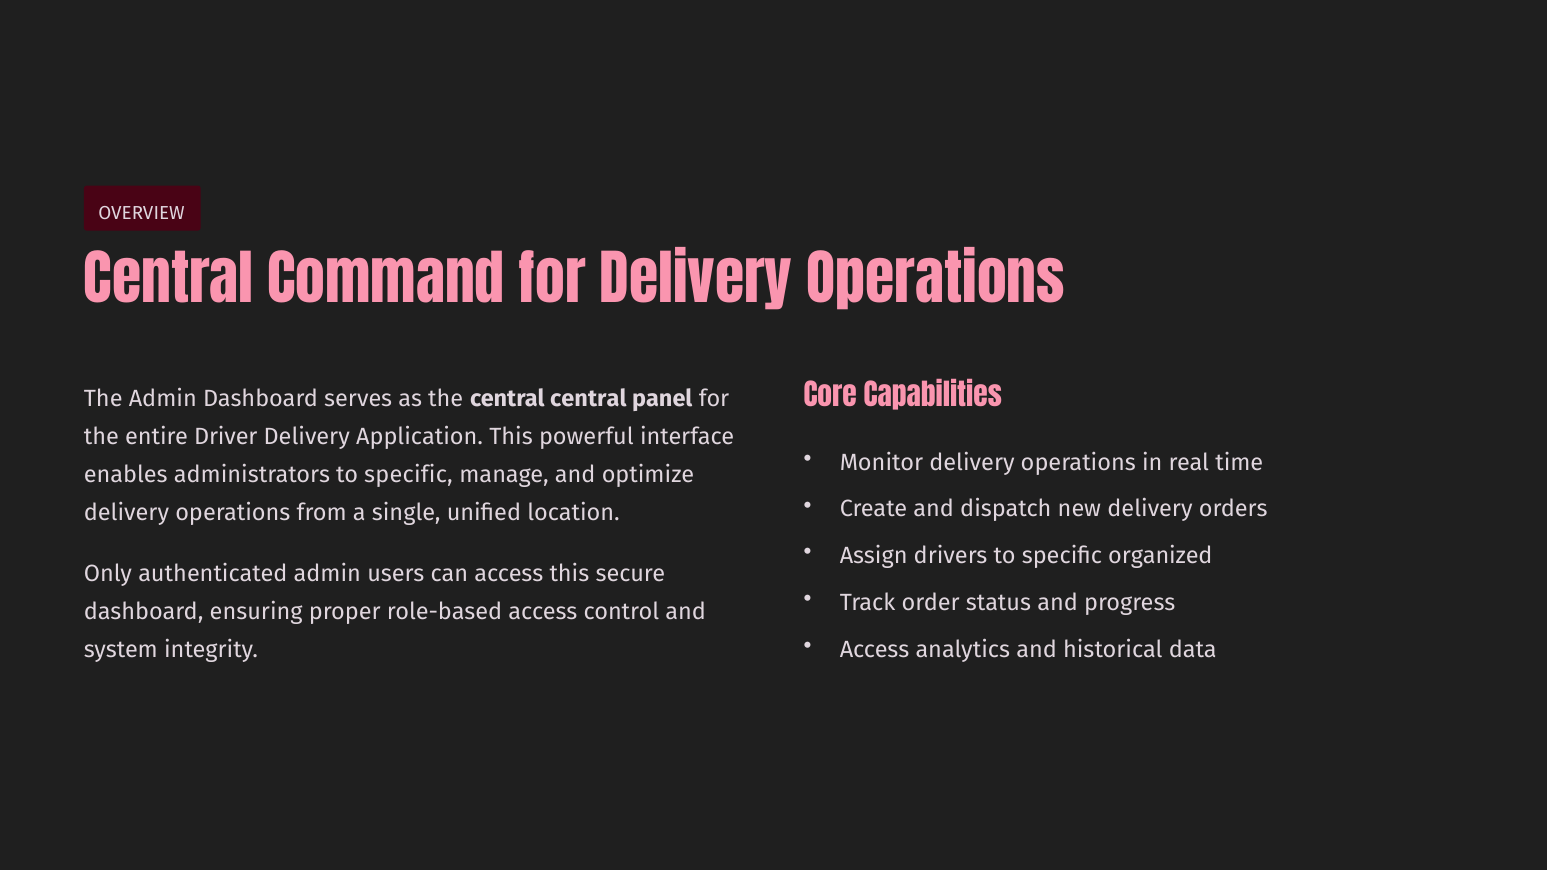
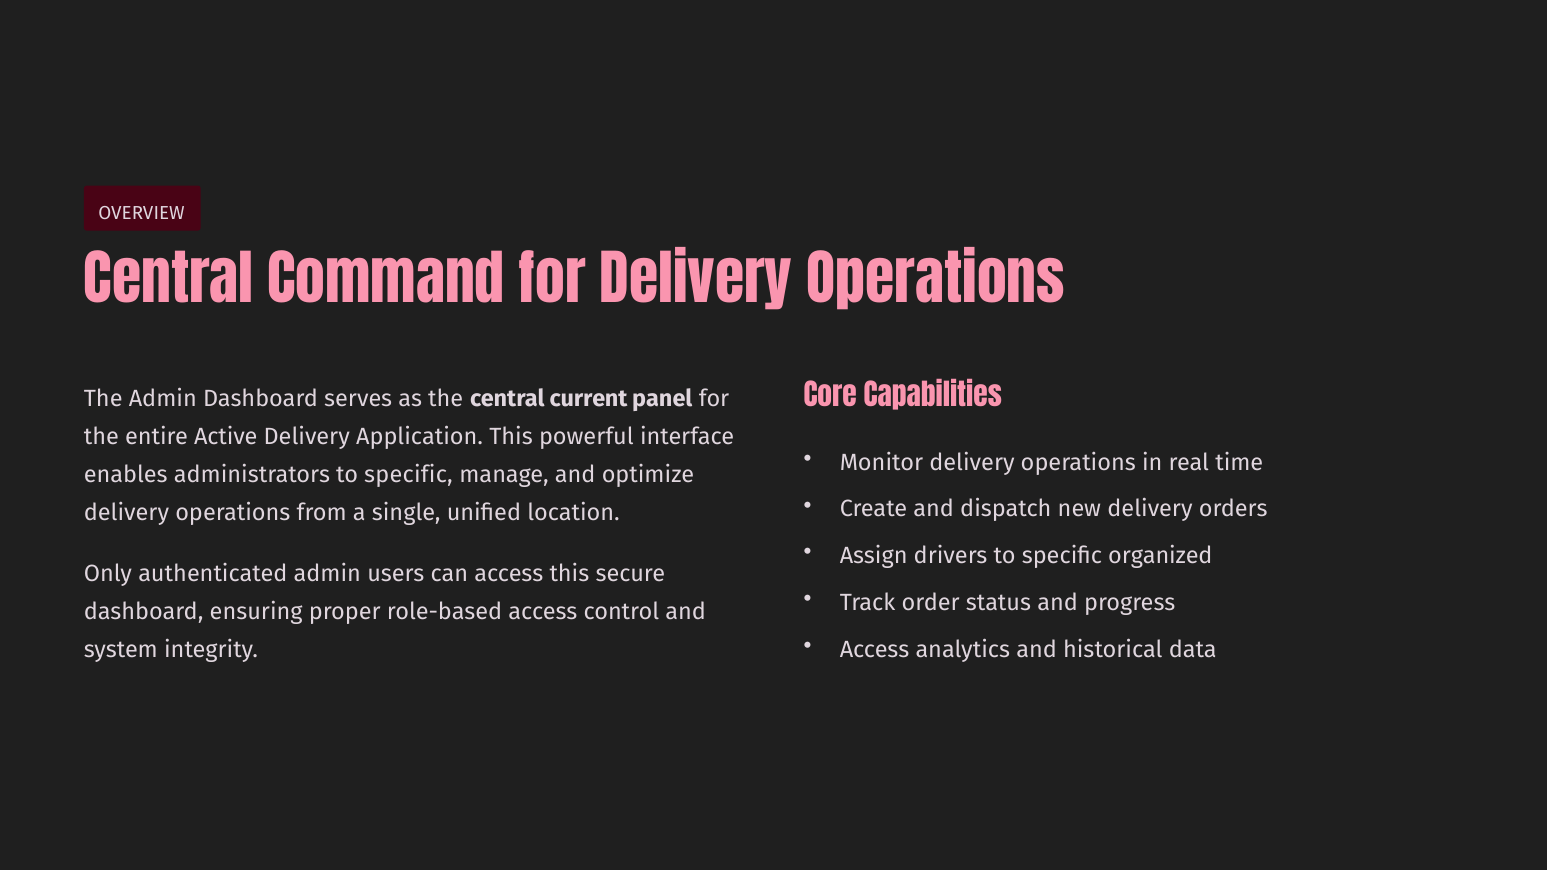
central central: central -> current (589, 399)
Driver: Driver -> Active (226, 437)
